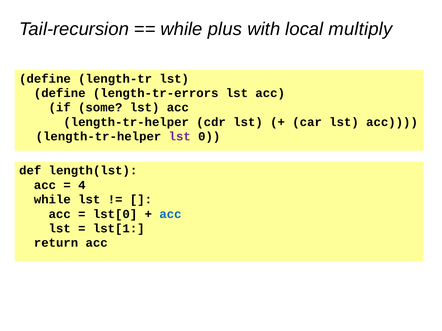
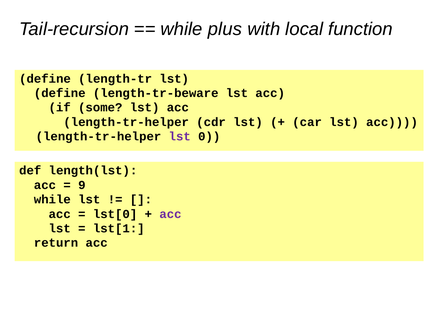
multiply: multiply -> function (361, 29)
length-tr-errors: length-tr-errors -> length-tr-beware (156, 93)
4: 4 -> 9 (82, 185)
acc colour: blue -> purple (170, 214)
